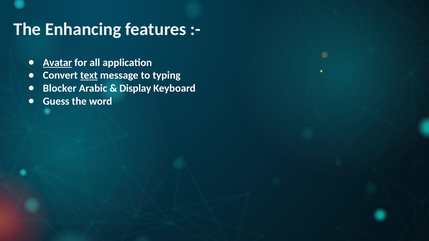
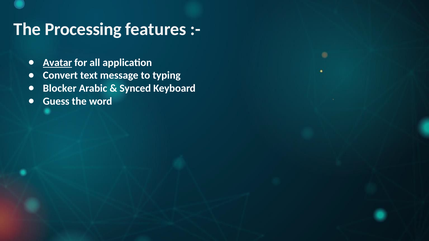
Enhancing: Enhancing -> Processing (83, 29)
text underline: present -> none (89, 76)
Display: Display -> Synced (135, 88)
